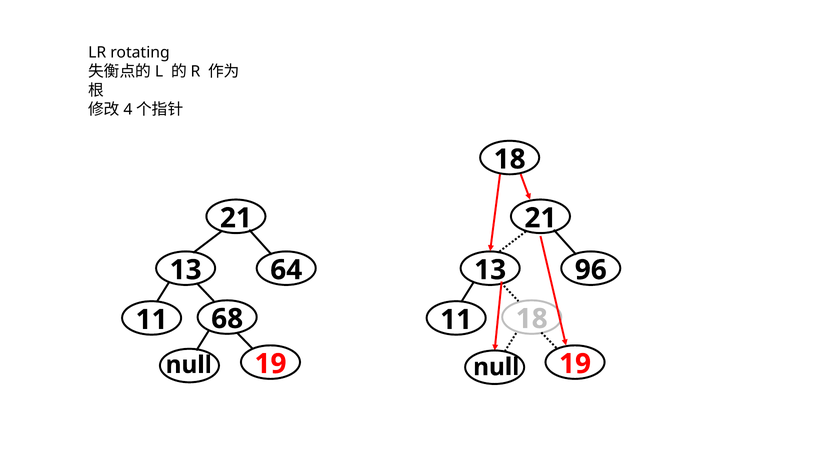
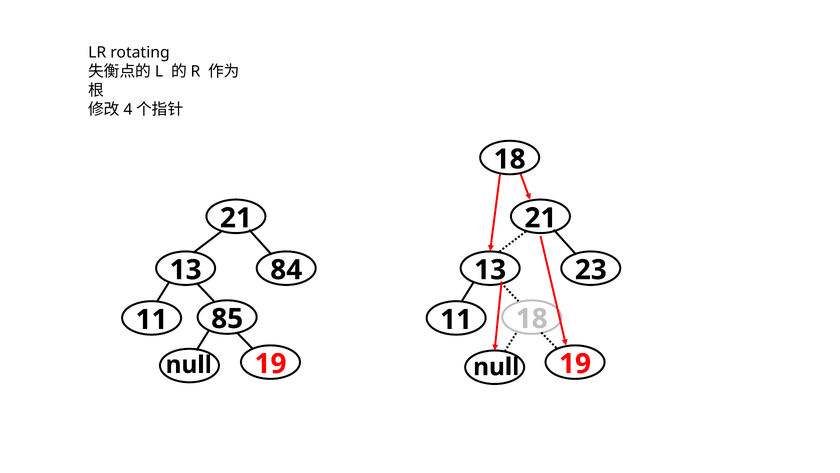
64: 64 -> 84 (286, 270)
96: 96 -> 23 (591, 270)
68: 68 -> 85 (227, 318)
